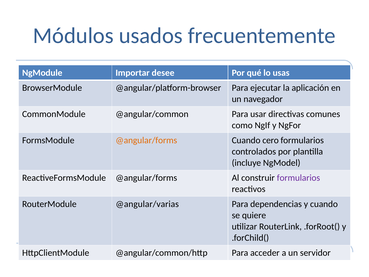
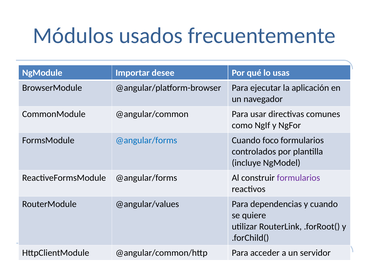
@angular/forms colour: orange -> blue (146, 140)
cero: cero -> foco (271, 140)
@angular/varias: @angular/varias -> @angular/values (147, 204)
